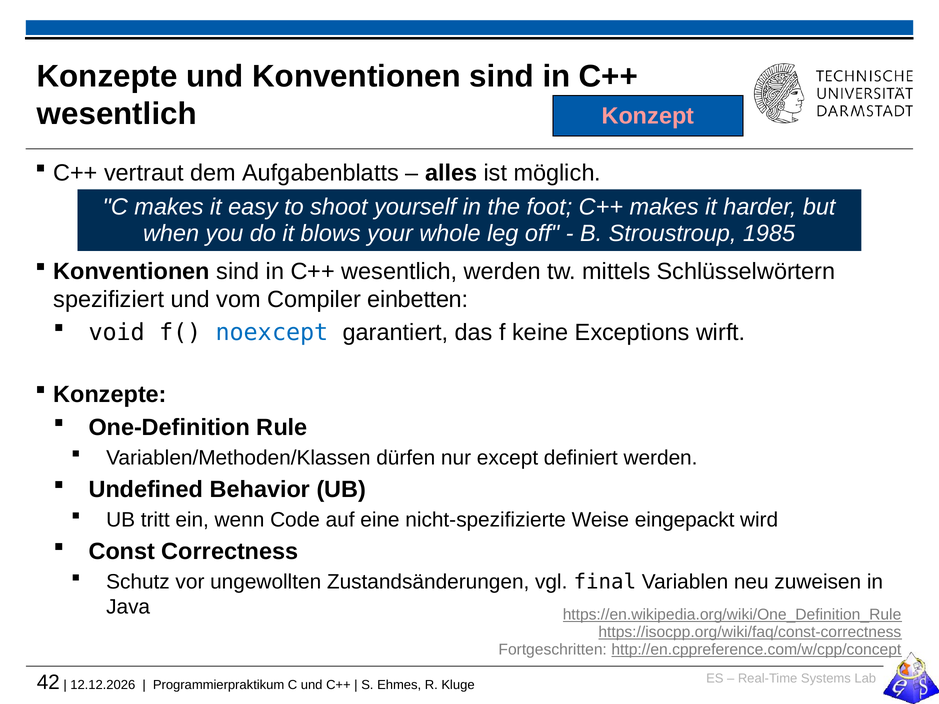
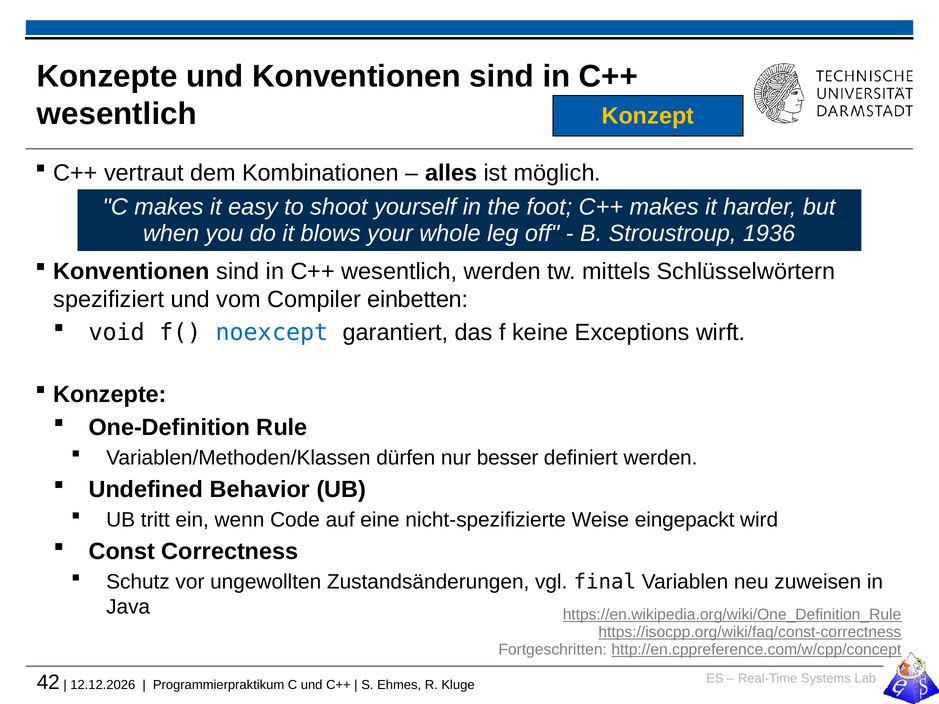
Konzept colour: pink -> yellow (648, 116)
Aufgabenblatts: Aufgabenblatts -> Kombinationen (321, 173)
1985: 1985 -> 1936 (769, 233)
except: except -> besser (508, 458)
